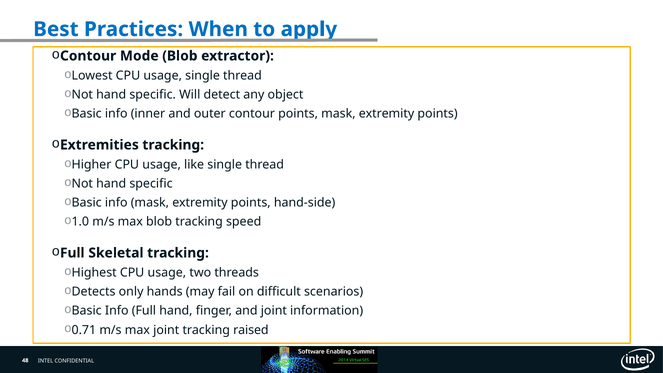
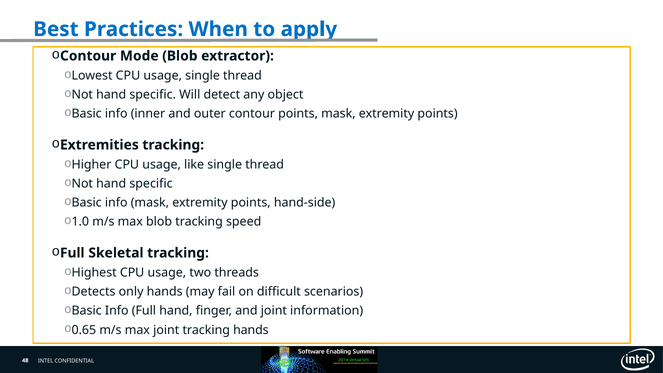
0.71: 0.71 -> 0.65 (84, 330)
tracking raised: raised -> hands (251, 330)
